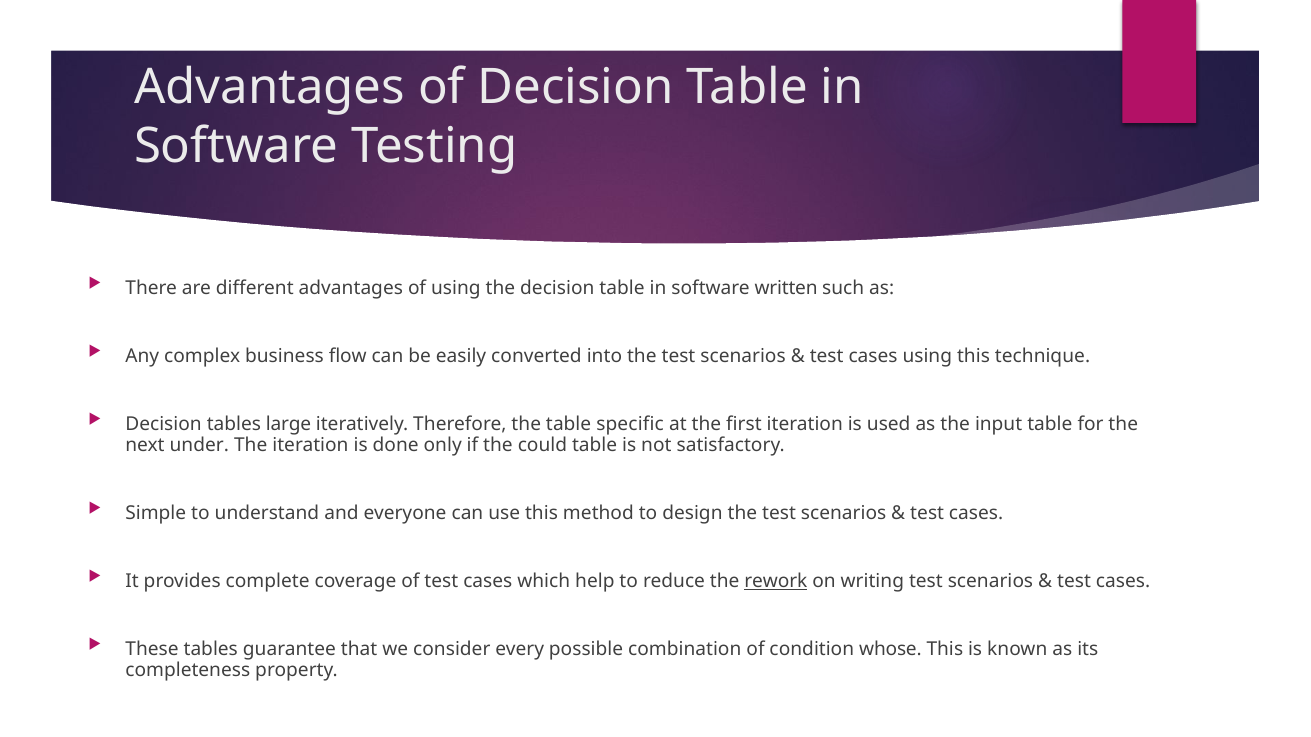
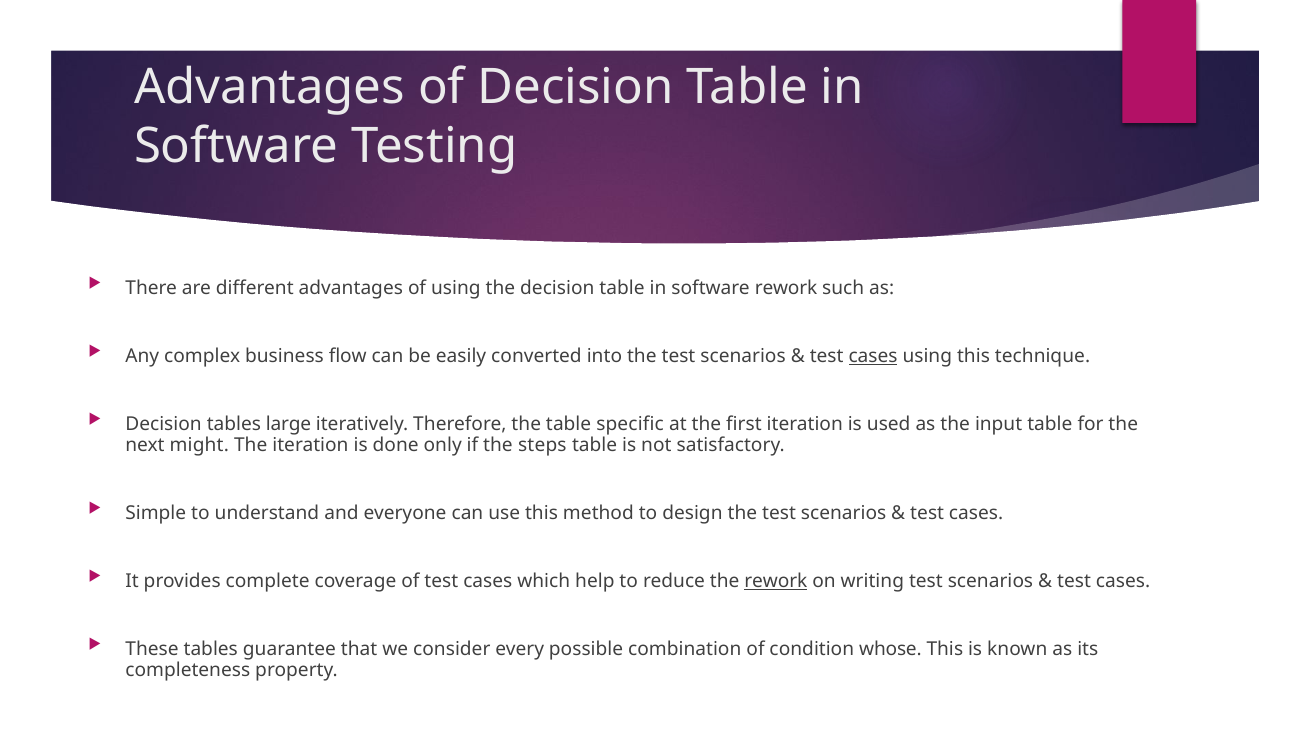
software written: written -> rework (786, 289)
cases underline: none -> present (873, 357)
under: under -> might (199, 446)
could: could -> steps (542, 446)
